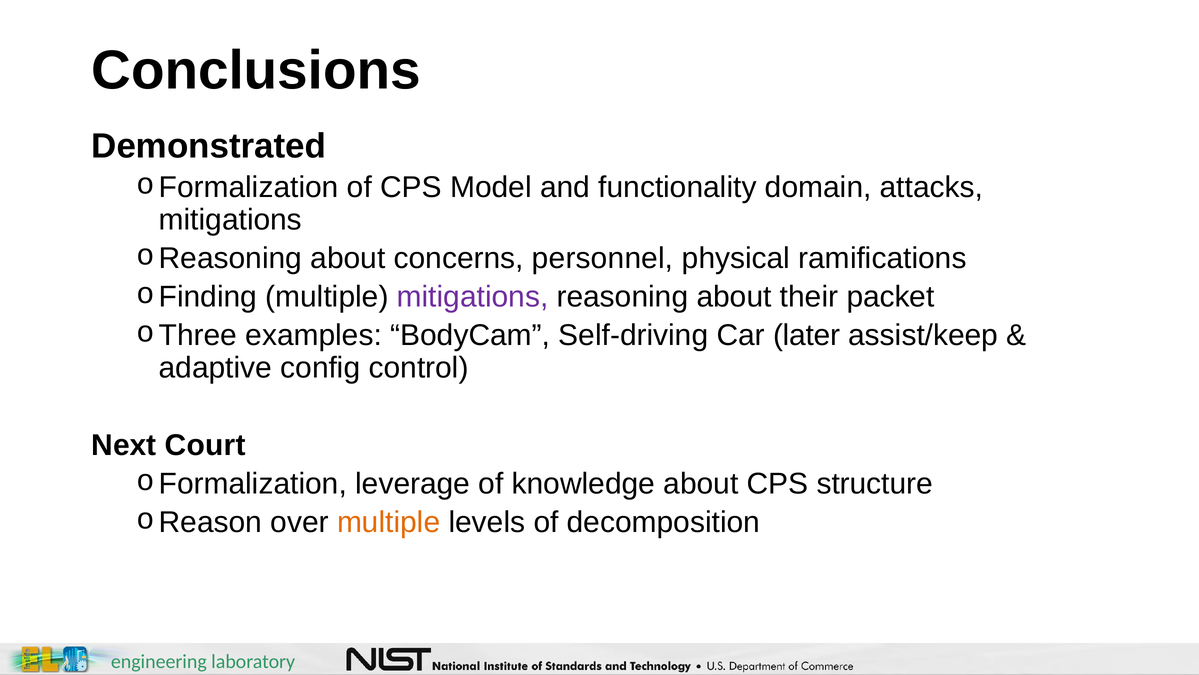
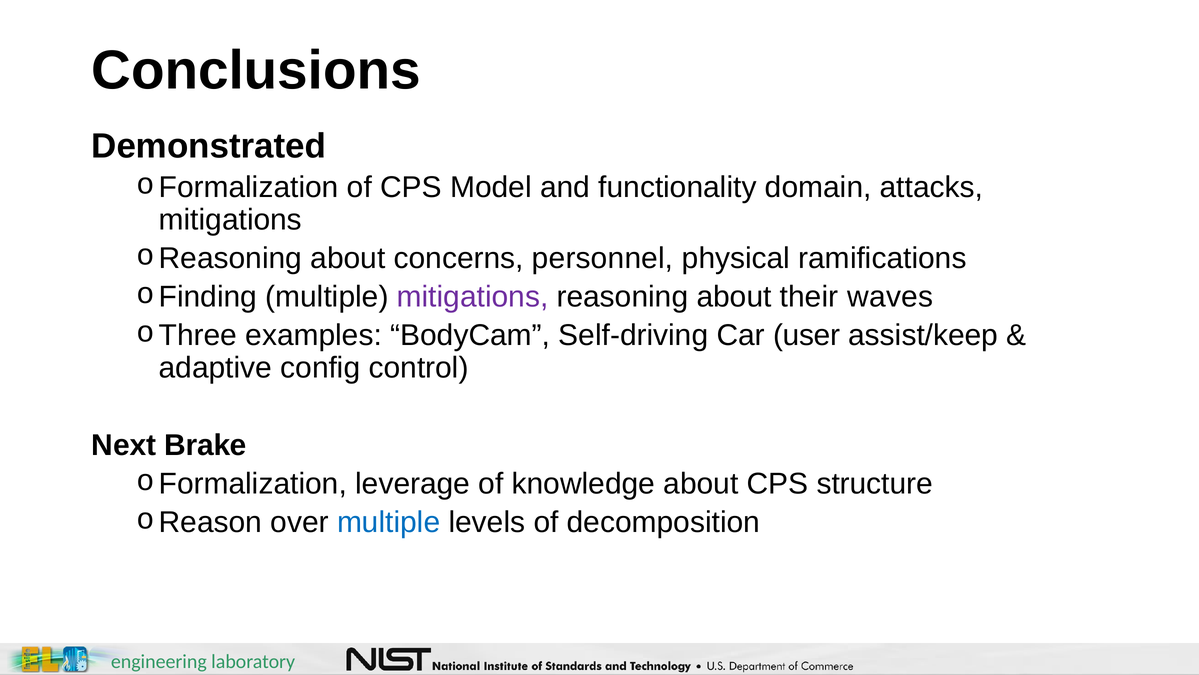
packet: packet -> waves (890, 297)
later: later -> user (807, 335)
Court: Court -> Brake (206, 445)
multiple colour: orange -> blue (389, 522)
